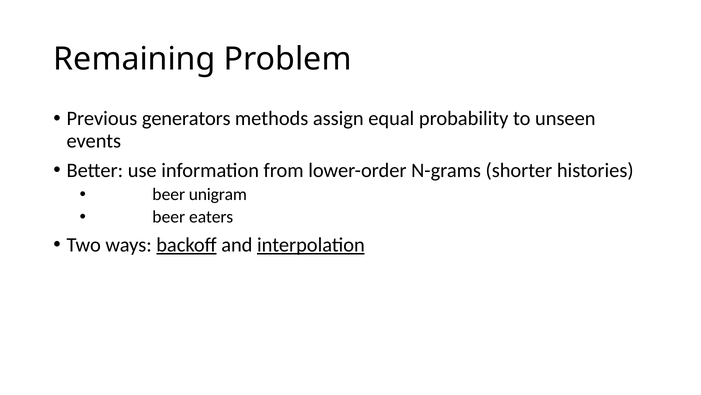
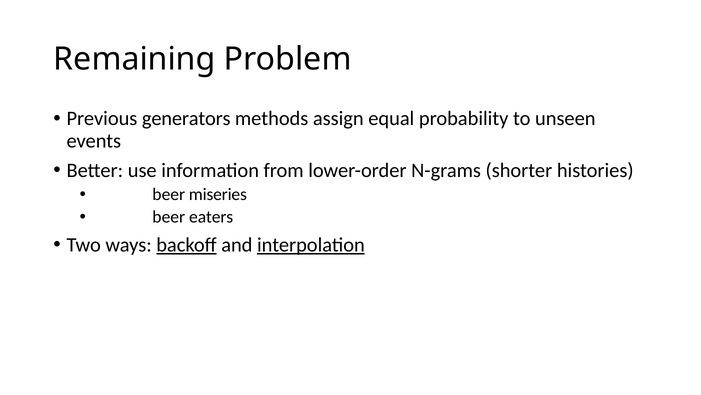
unigram: unigram -> miseries (218, 194)
